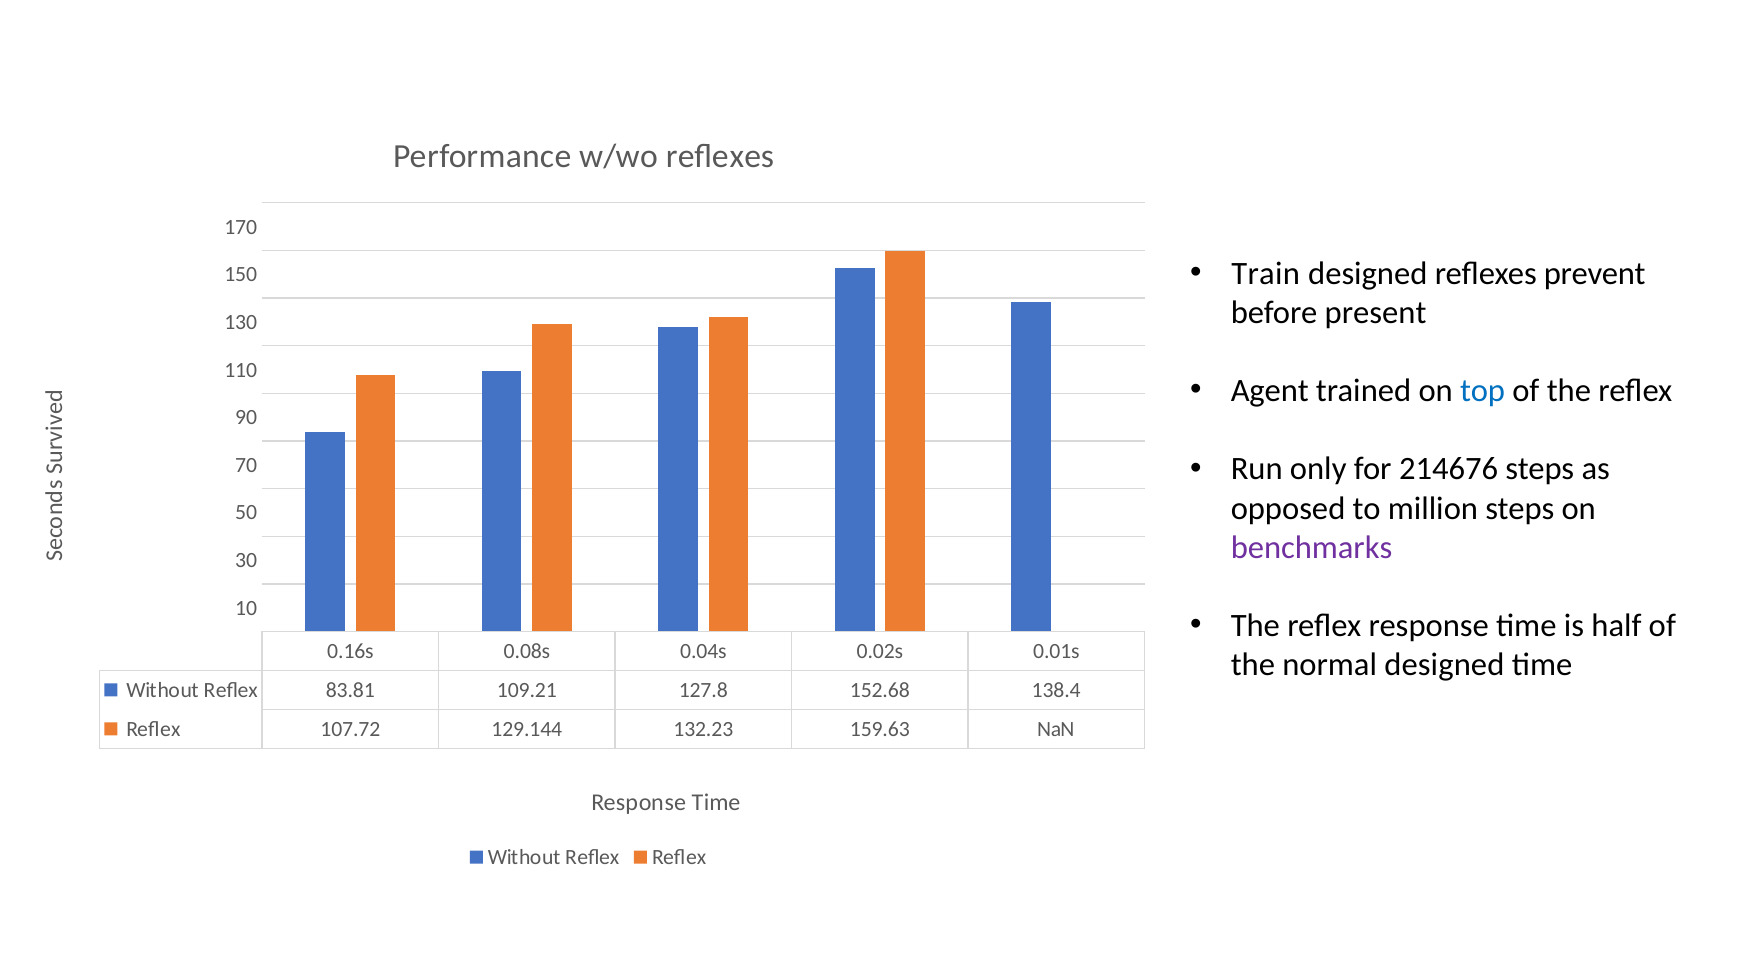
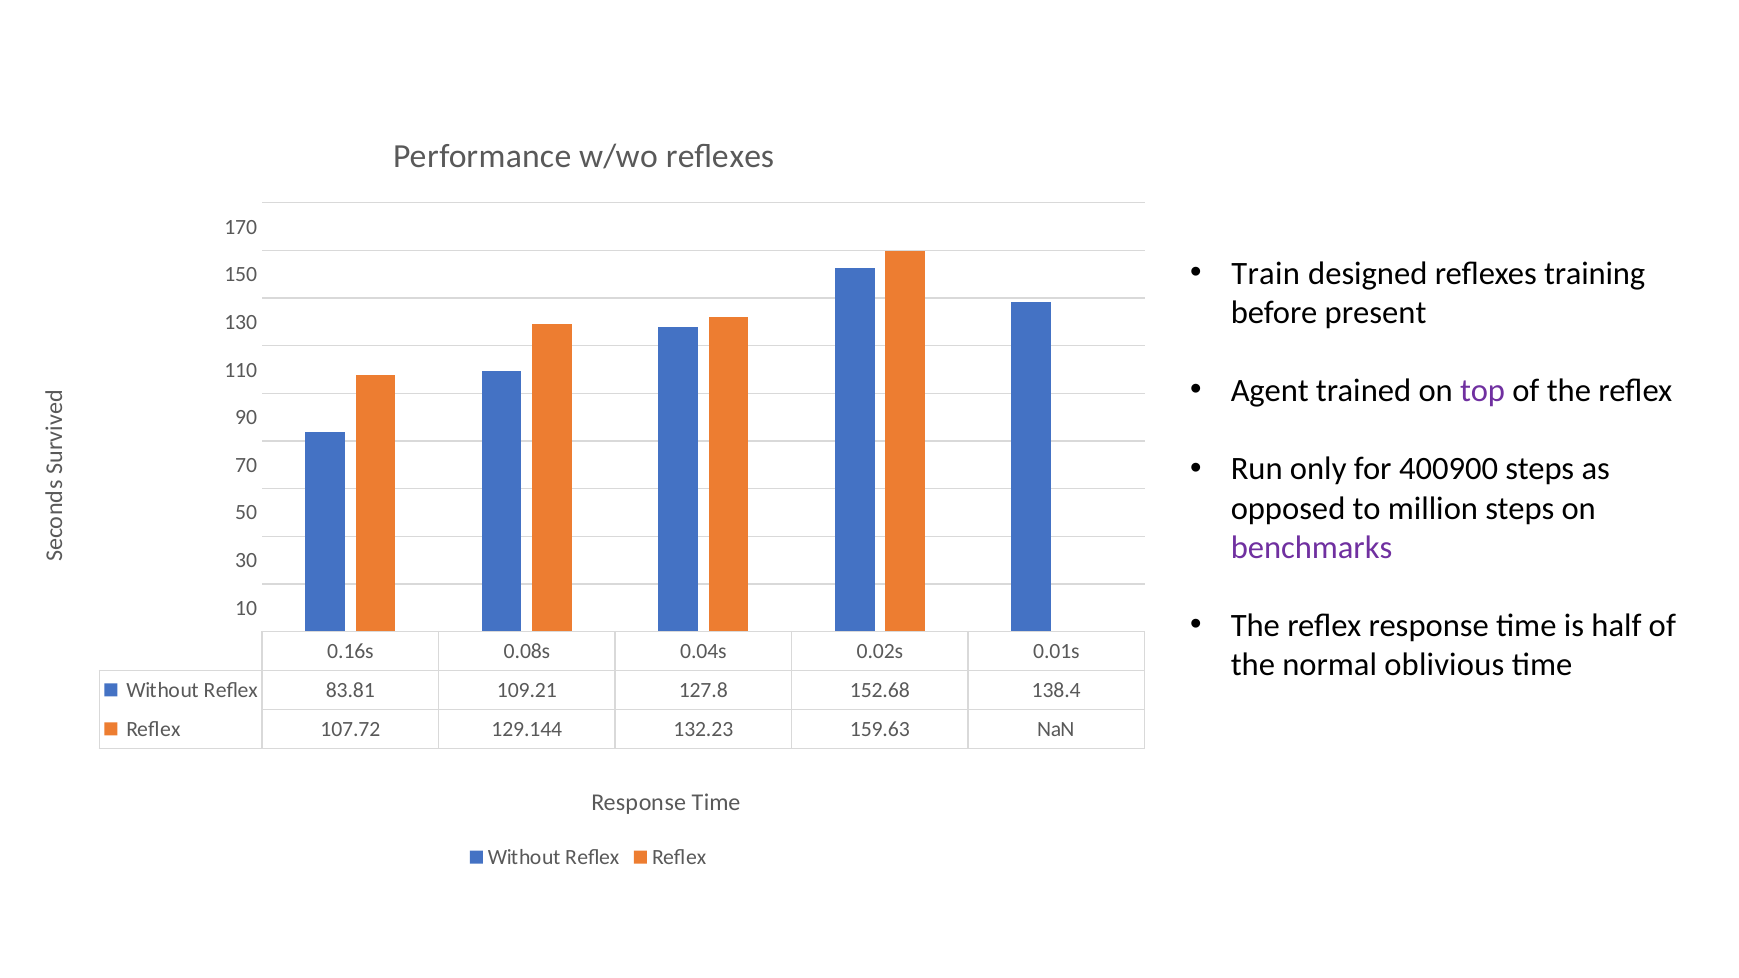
prevent: prevent -> training (1595, 274)
top colour: blue -> purple (1483, 391)
214676: 214676 -> 400900 (1449, 469)
normal designed: designed -> oblivious (1444, 665)
